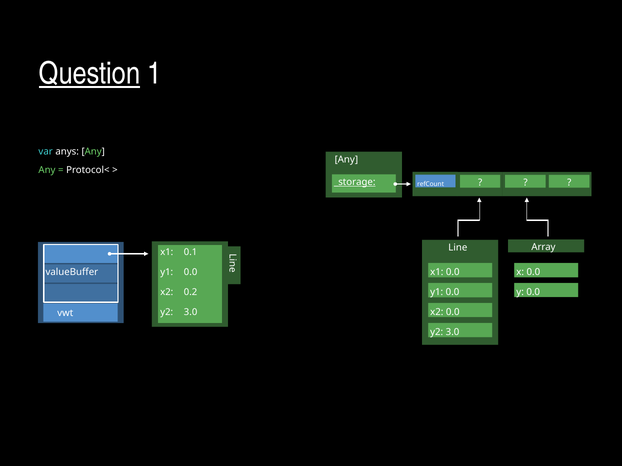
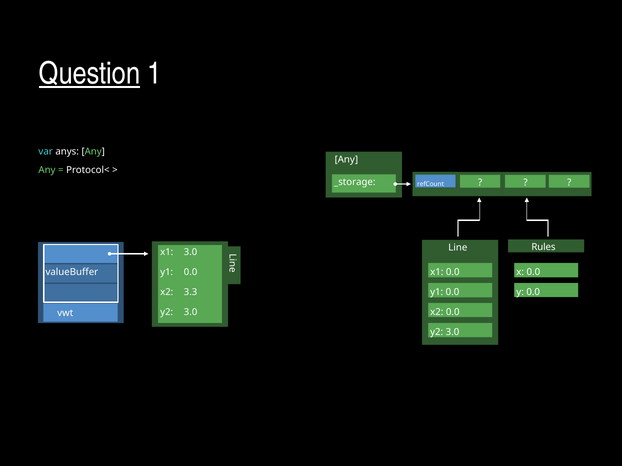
_storage underline: present -> none (355, 182)
Array: Array -> Rules (543, 247)
x1 0.1: 0.1 -> 3.0 (191, 252)
0.2: 0.2 -> 3.3 (191, 292)
